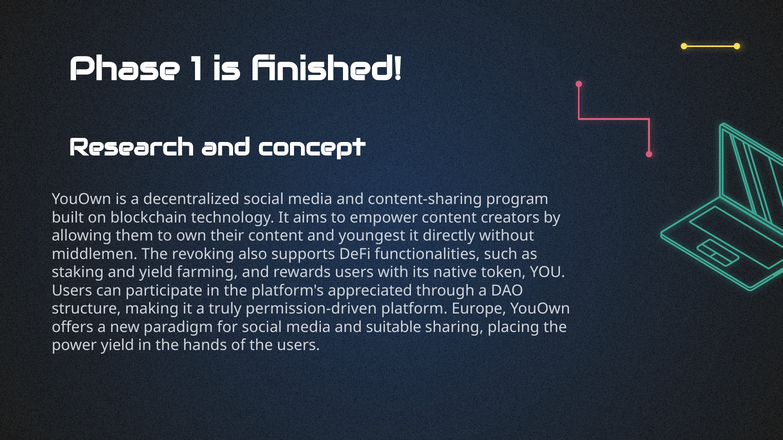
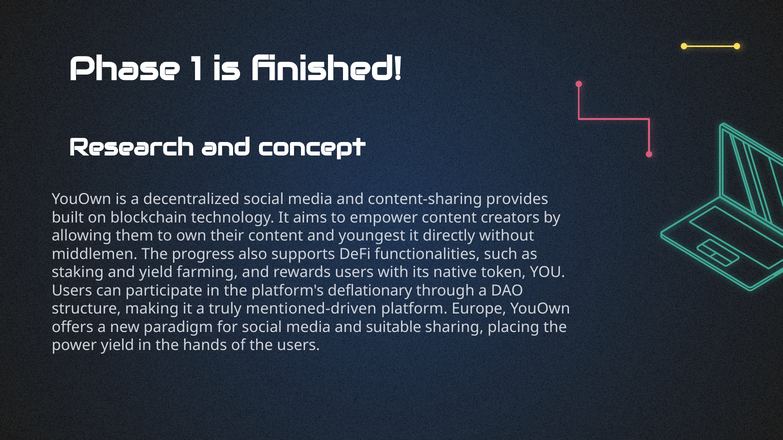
program: program -> provides (517, 199)
revoking: revoking -> progress (203, 254)
appreciated: appreciated -> deflationary (370, 291)
permission-driven: permission-driven -> mentioned-driven (311, 309)
